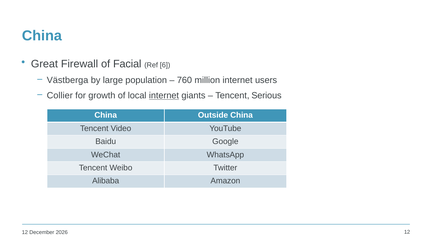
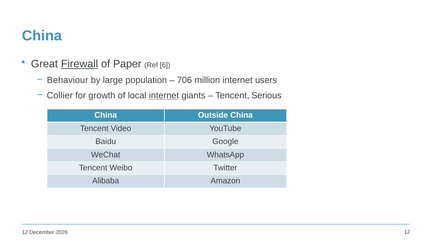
Firewall underline: none -> present (80, 64)
Facial: Facial -> Paper (127, 64)
Västberga: Västberga -> Behaviour (68, 80)
760: 760 -> 706 (184, 80)
